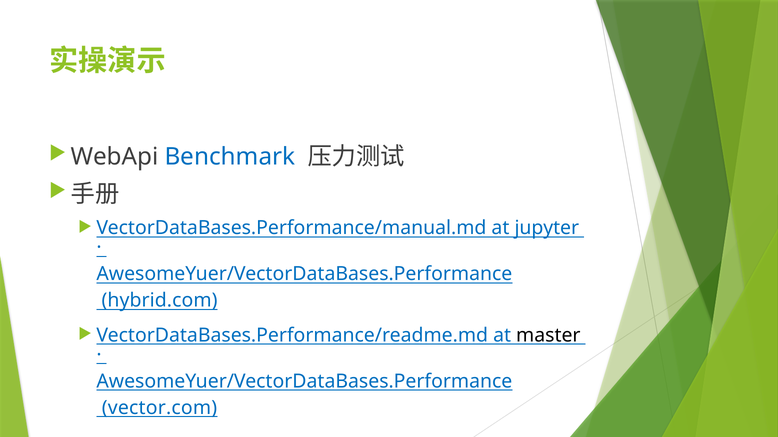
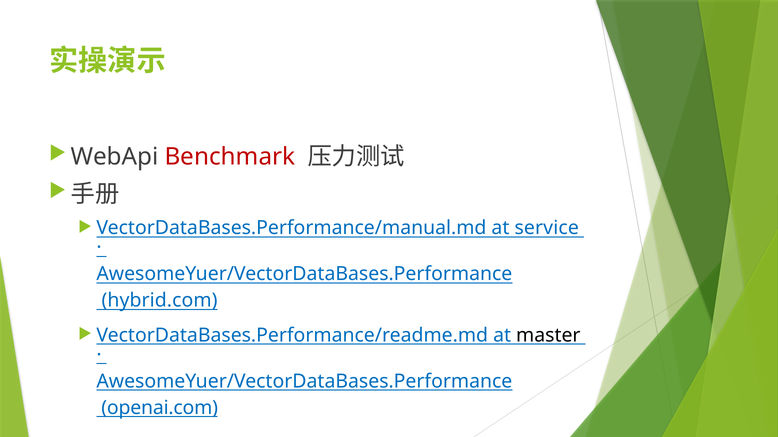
Benchmark colour: blue -> red (230, 157)
jupyter: jupyter -> service (547, 228)
vector.com: vector.com -> openai.com (160, 408)
